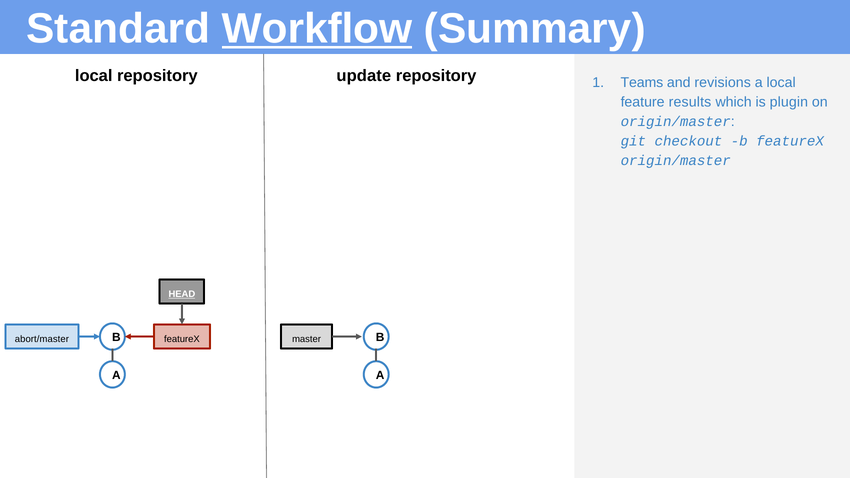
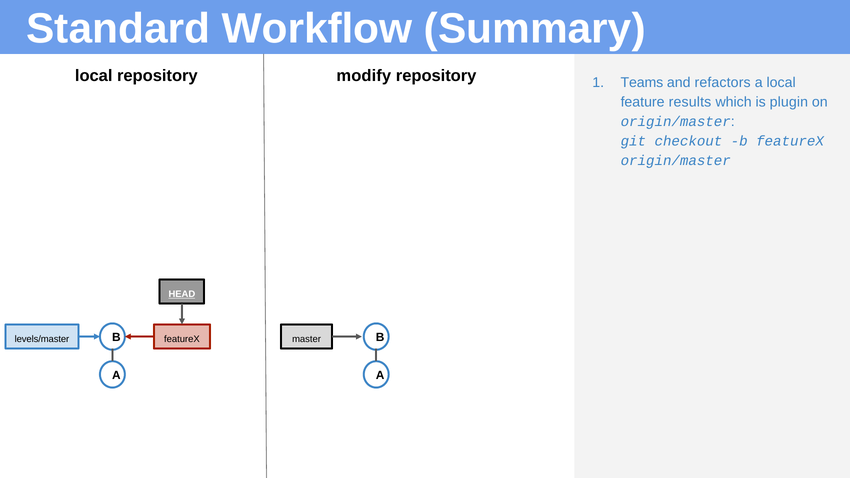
Workflow underline: present -> none (317, 29)
update: update -> modify (364, 76)
revisions: revisions -> refactors (723, 83)
abort/master: abort/master -> levels/master (42, 339)
